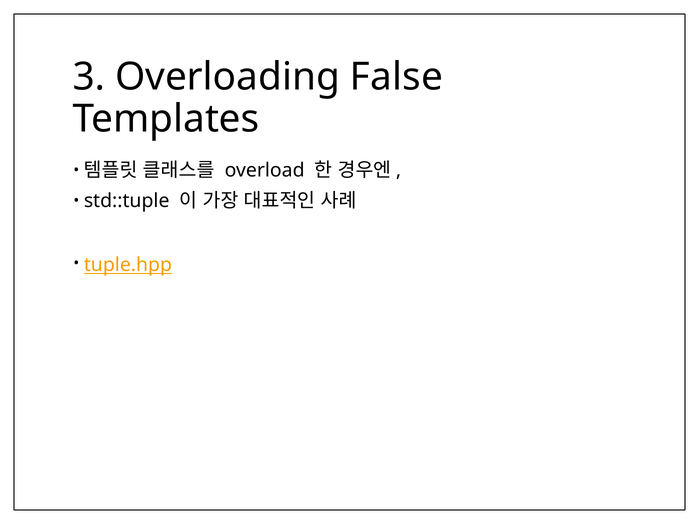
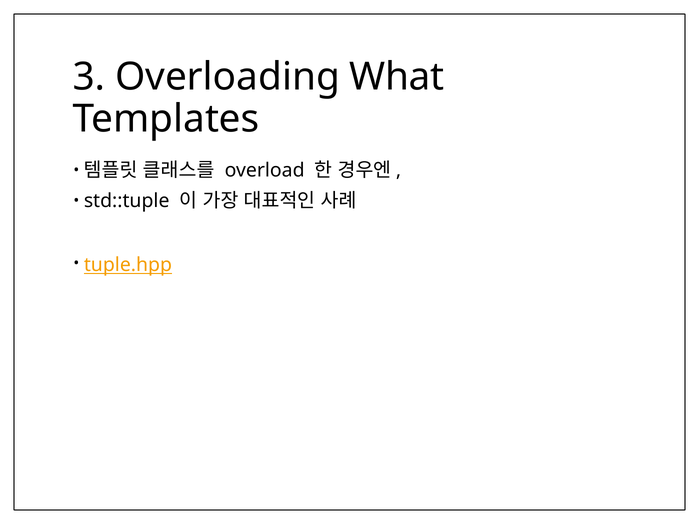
False: False -> What (397, 77)
